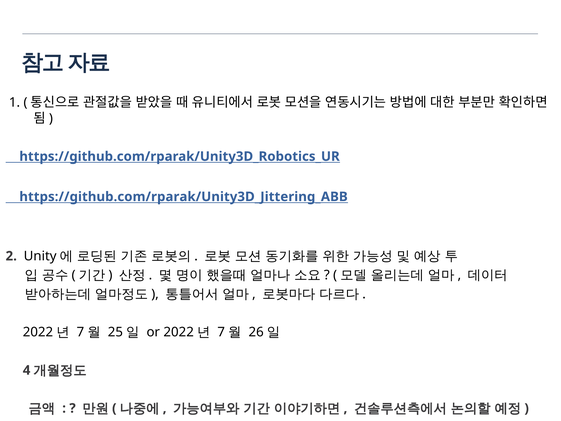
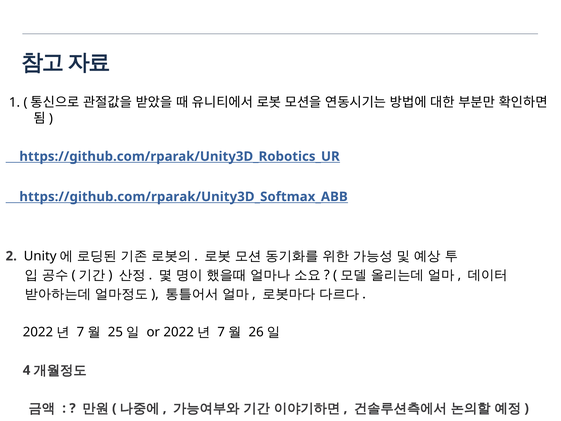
https://github.com/rparak/Unity3D_Jittering_ABB: https://github.com/rparak/Unity3D_Jittering_ABB -> https://github.com/rparak/Unity3D_Softmax_ABB (184, 197)
